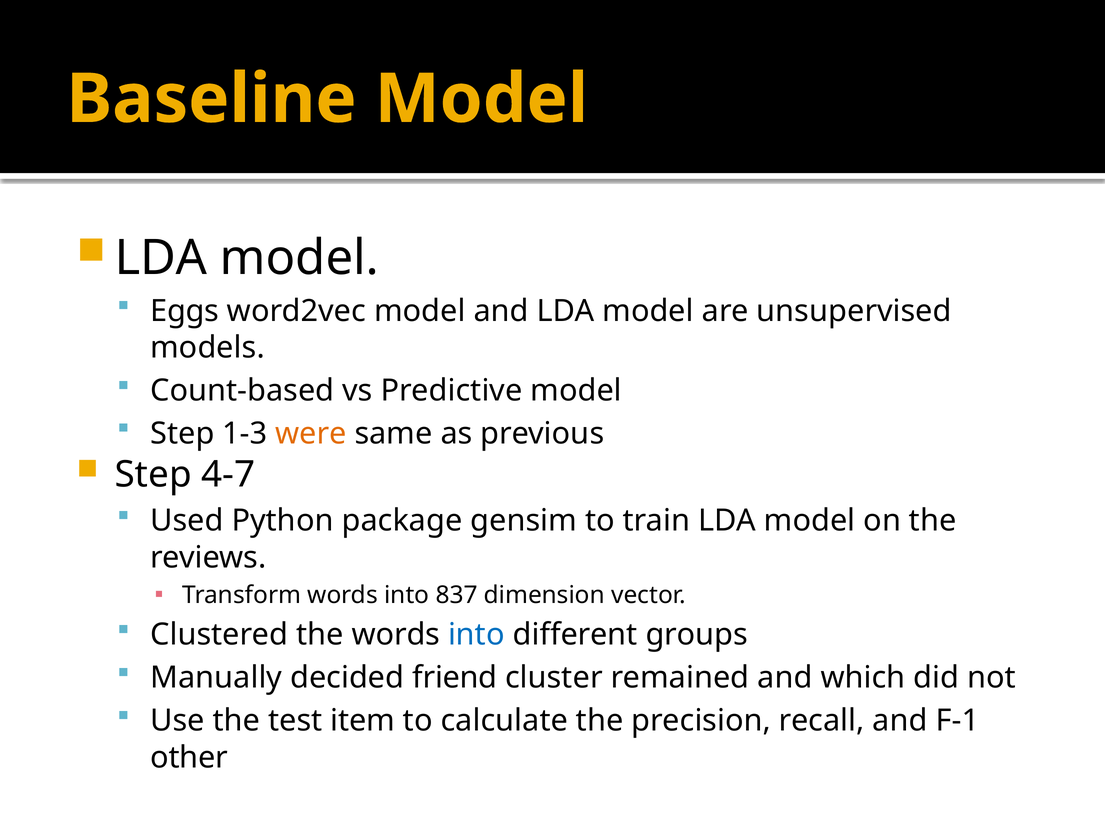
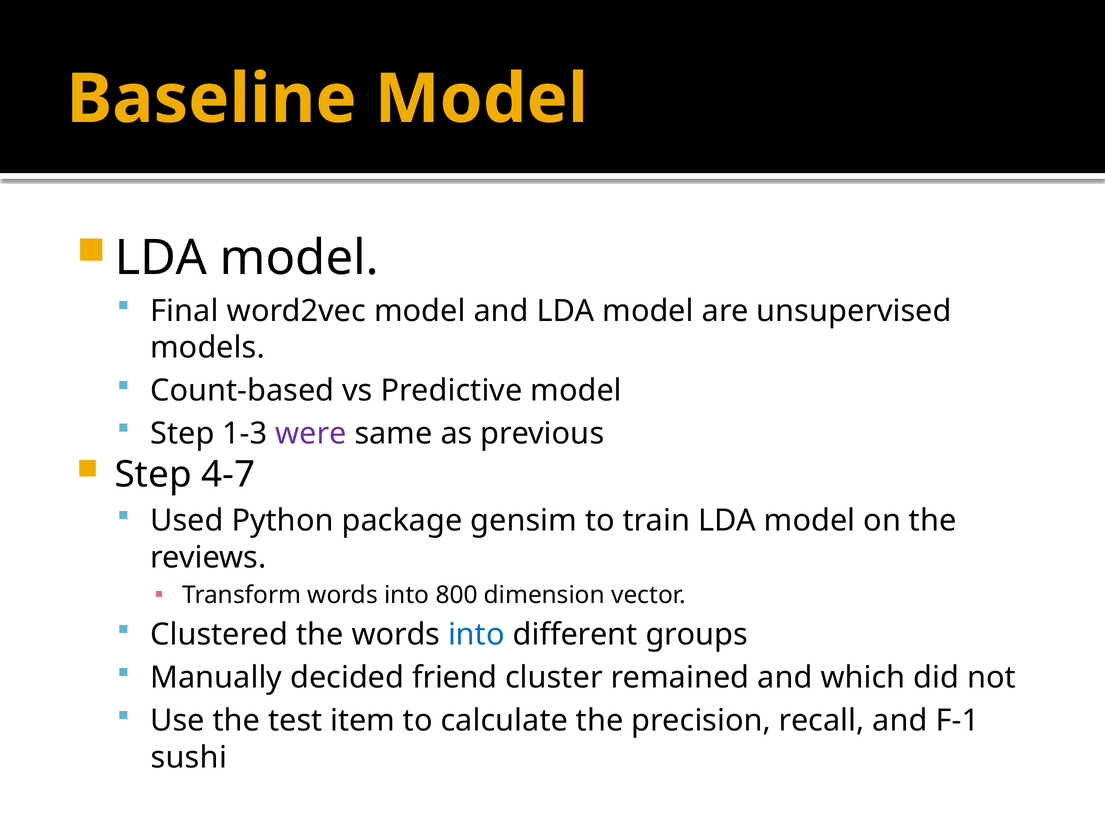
Eggs: Eggs -> Final (184, 311)
were colour: orange -> purple (311, 434)
837: 837 -> 800 (457, 596)
other: other -> sushi (189, 758)
